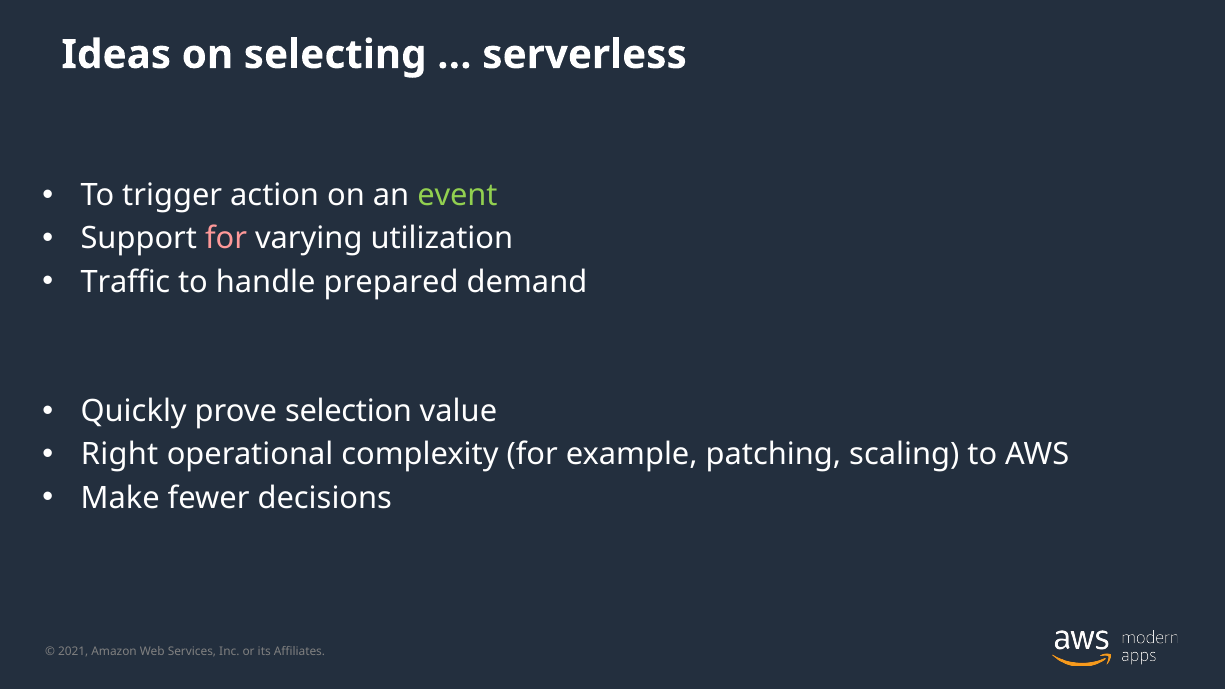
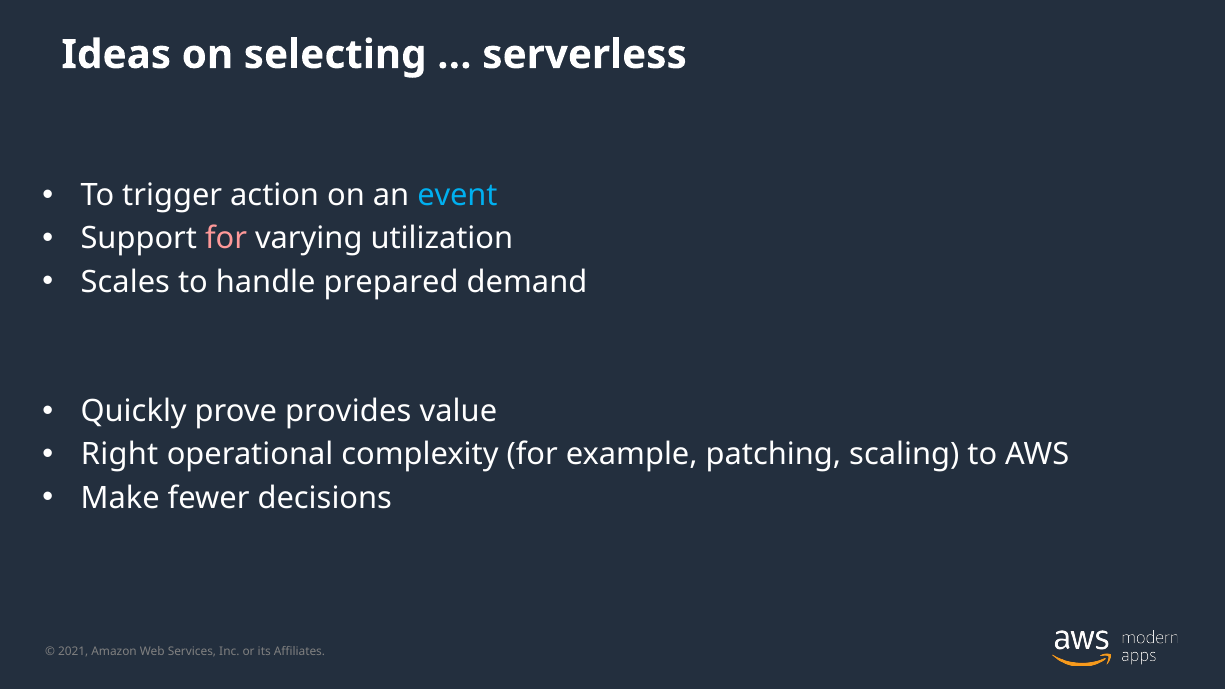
event colour: light green -> light blue (457, 196)
Traffic: Traffic -> Scales (125, 282)
selection: selection -> provides (348, 412)
